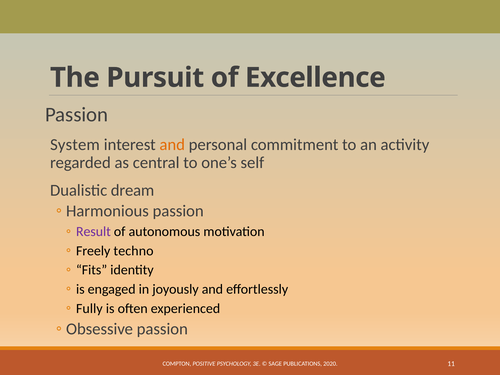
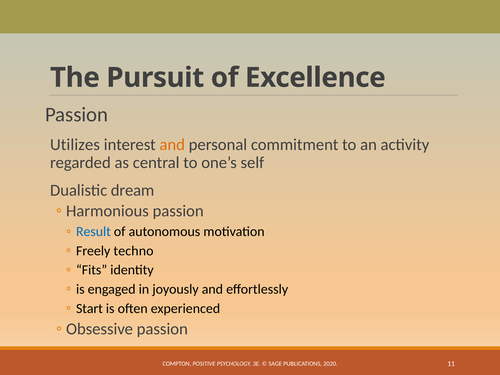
System: System -> Utilizes (75, 145)
Result colour: purple -> blue (93, 232)
Fully: Fully -> Start (89, 308)
